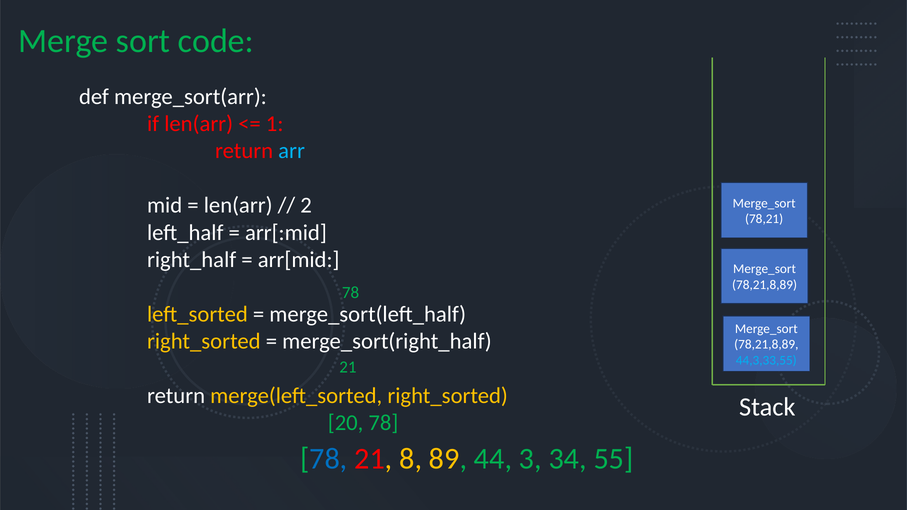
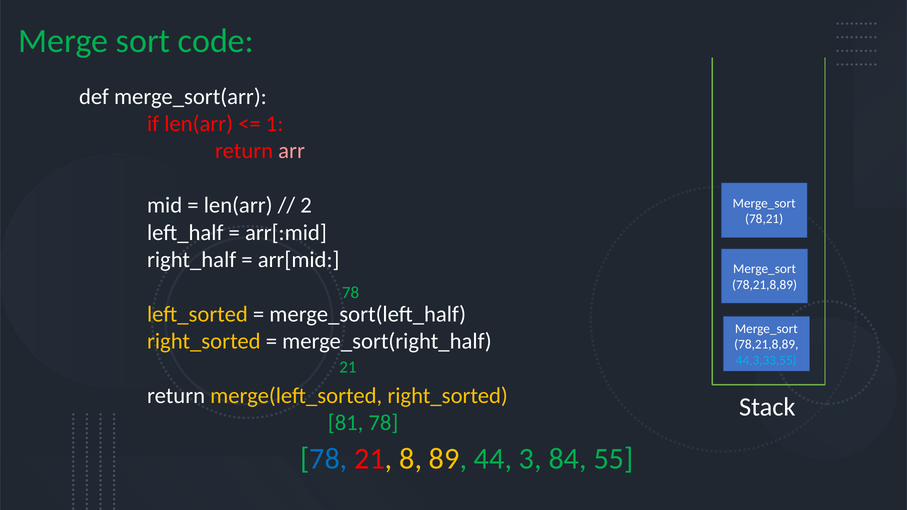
arr colour: light blue -> pink (292, 151)
20: 20 -> 81 (346, 423)
34: 34 -> 84 (568, 459)
